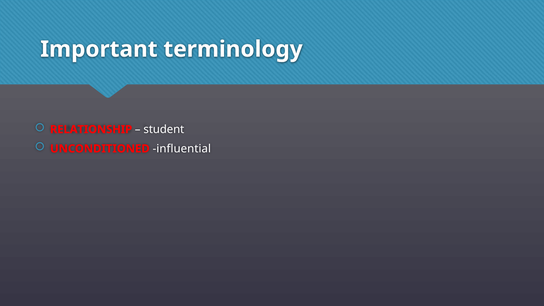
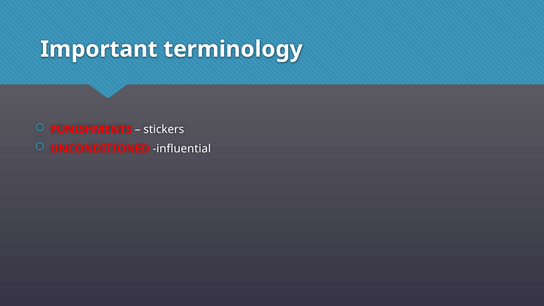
RELATIONSHIP: RELATIONSHIP -> PUNISHMENTS (91, 129)
student: student -> stickers (164, 129)
